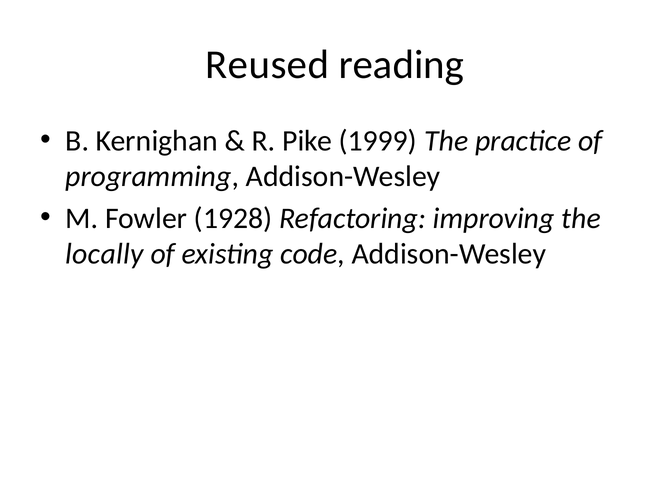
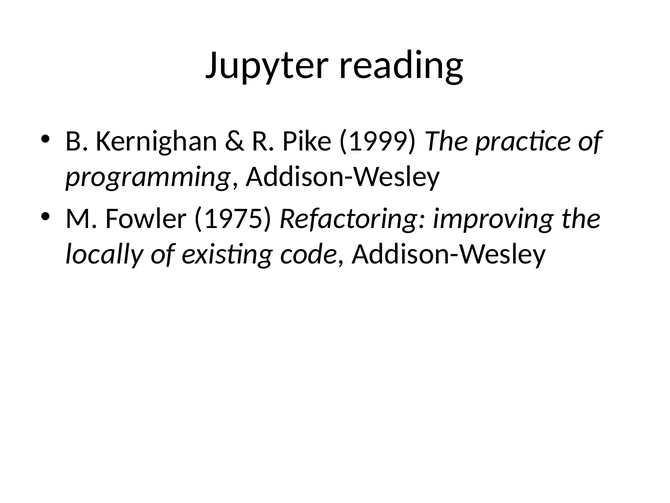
Reused: Reused -> Jupyter (267, 65)
1928: 1928 -> 1975 (233, 218)
